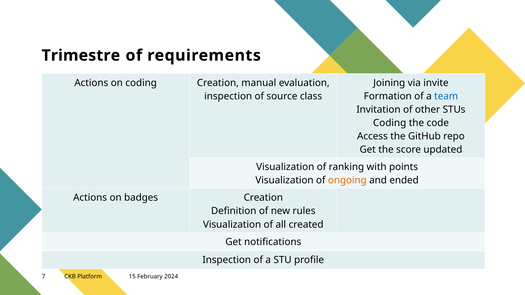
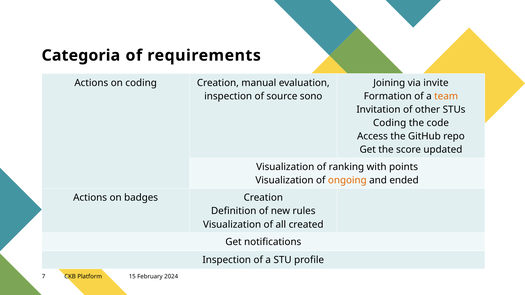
Trimestre: Trimestre -> Categoria (81, 55)
class: class -> sono (311, 96)
team colour: blue -> orange (446, 96)
